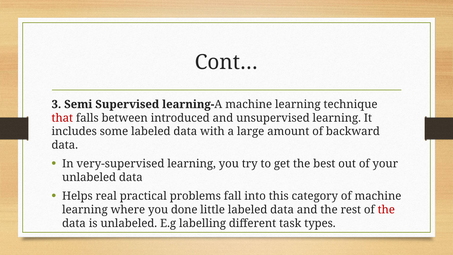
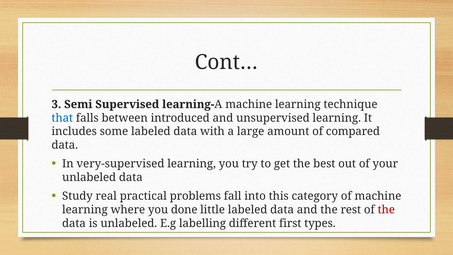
that colour: red -> blue (62, 118)
backward: backward -> compared (353, 131)
Helps: Helps -> Study (77, 196)
task: task -> first (290, 223)
